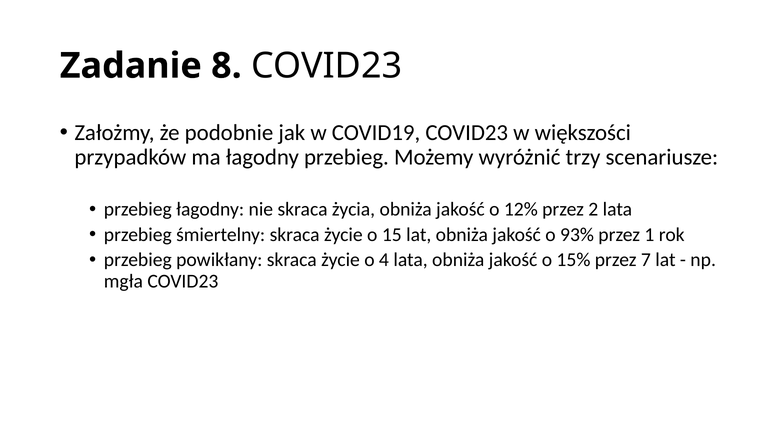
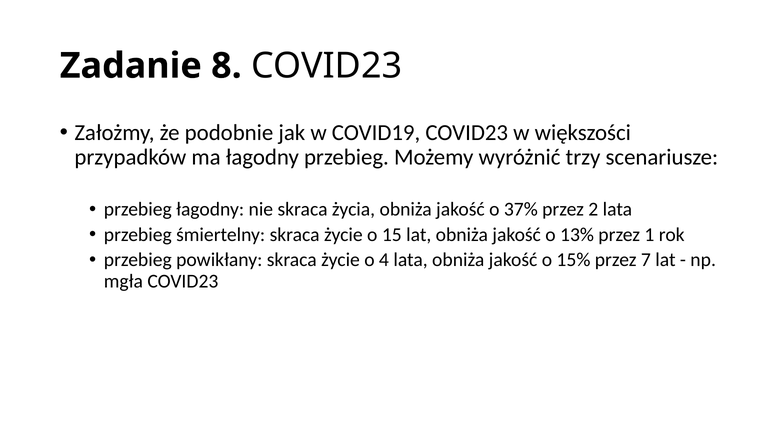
12%: 12% -> 37% (521, 210)
93%: 93% -> 13% (577, 235)
